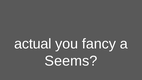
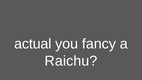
Seems: Seems -> Raichu (71, 61)
